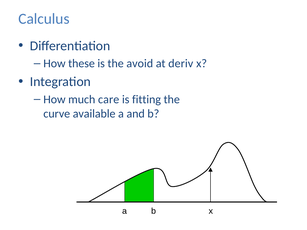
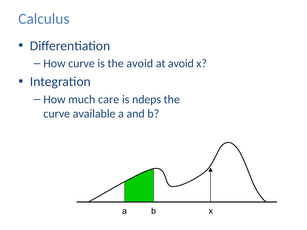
How these: these -> curve (82, 64)
at deriv: deriv -> avoid (181, 64)
fitting: fitting -> ndeps (147, 99)
